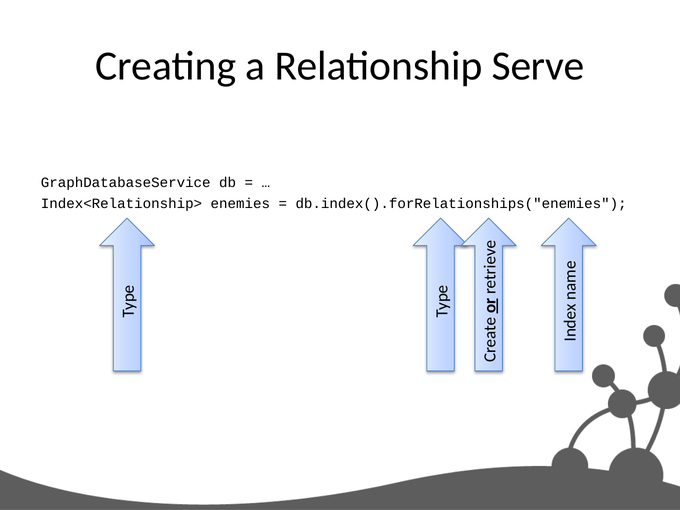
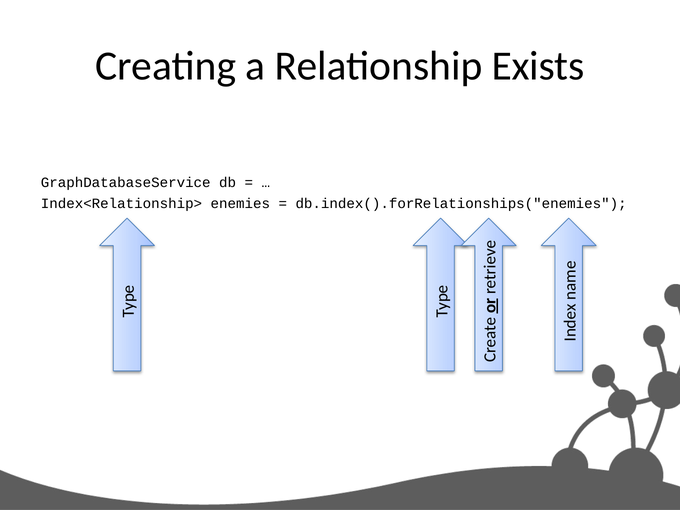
Serve: Serve -> Exists (538, 66)
